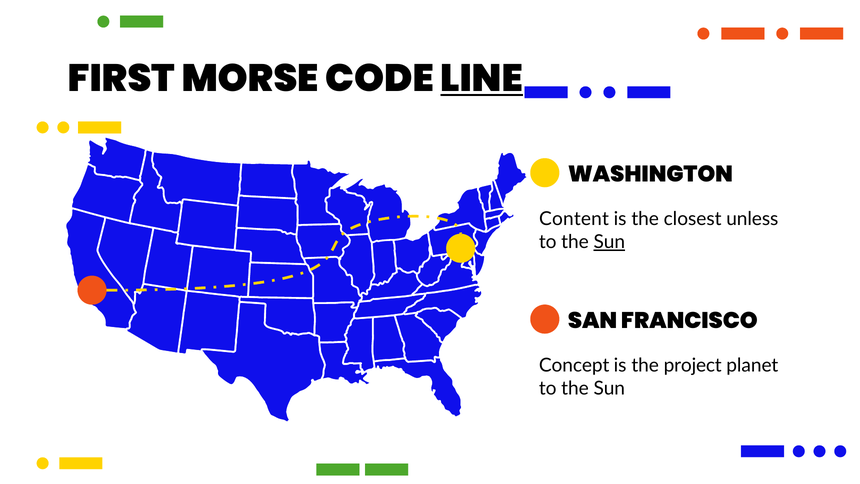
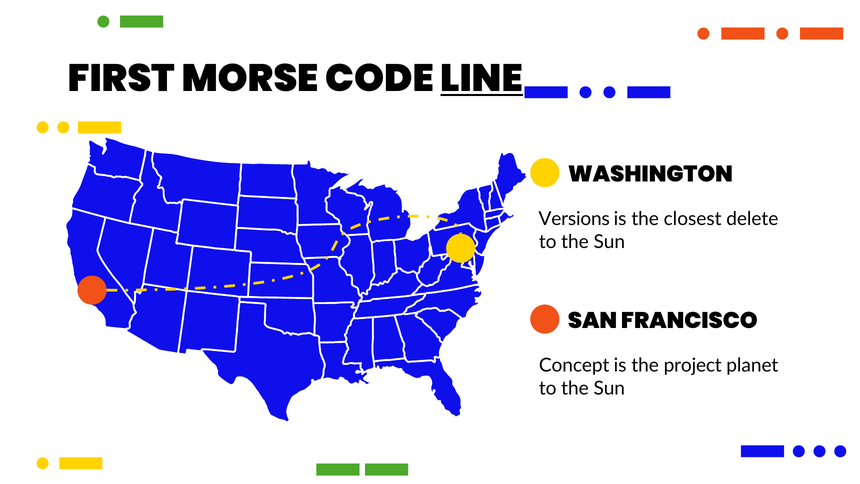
Content: Content -> Versions (574, 219)
unless: unless -> delete (752, 219)
Sun underline: present -> none (609, 242)
